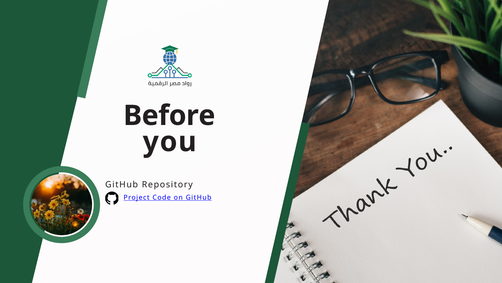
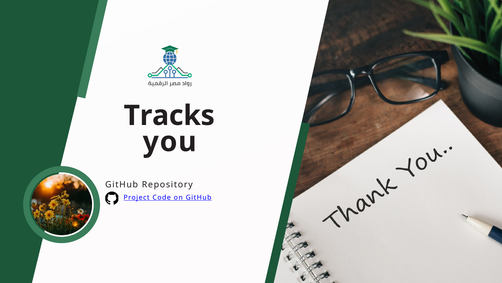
Before: Before -> Tracks (169, 115)
